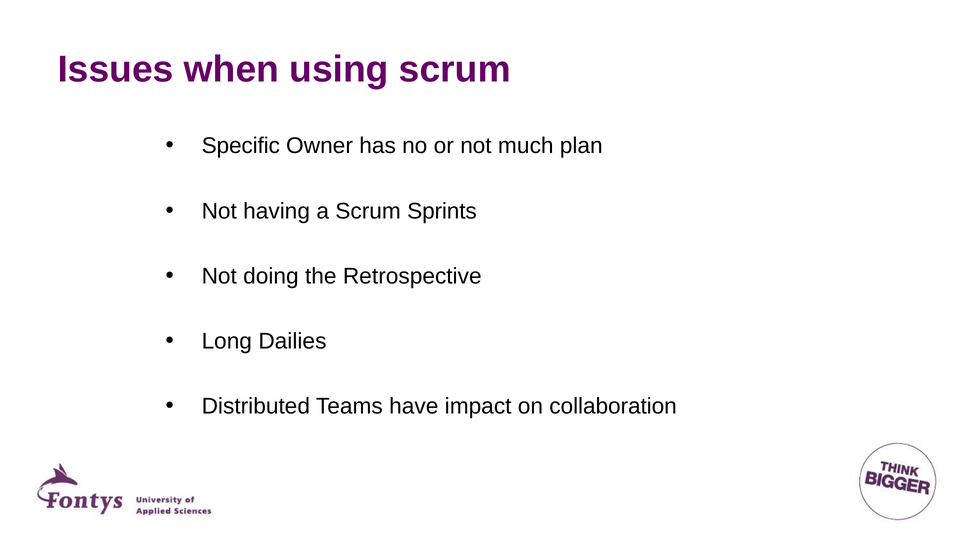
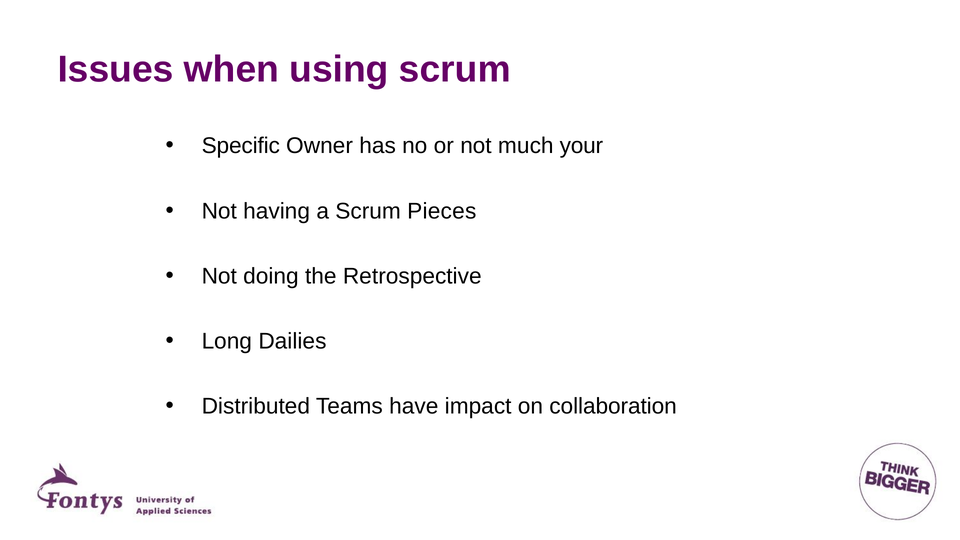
plan: plan -> your (581, 146)
Sprints: Sprints -> Pieces (442, 211)
